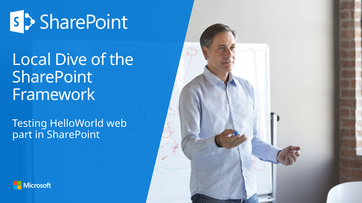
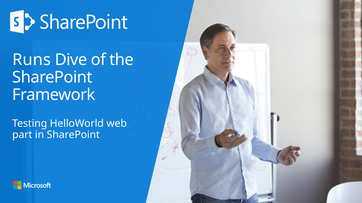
Local: Local -> Runs (32, 60)
